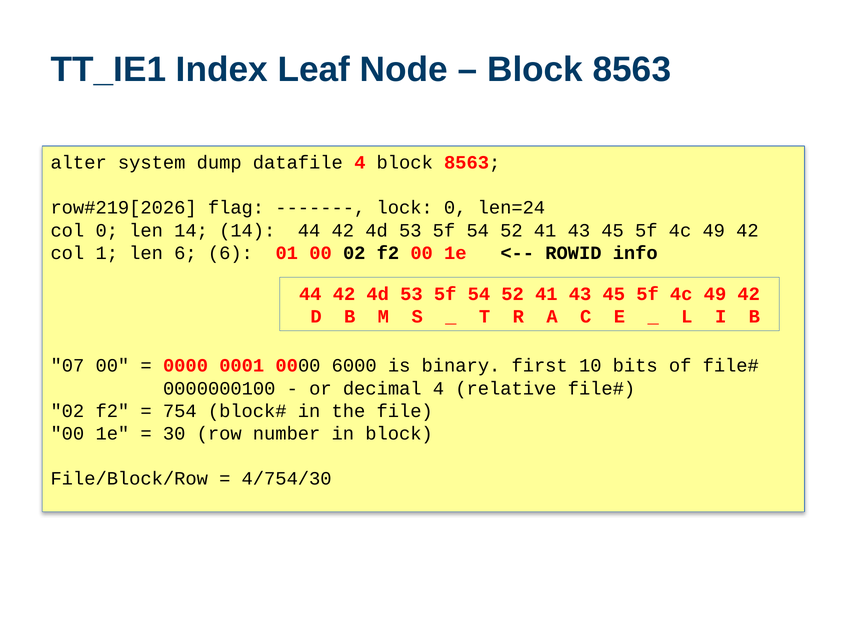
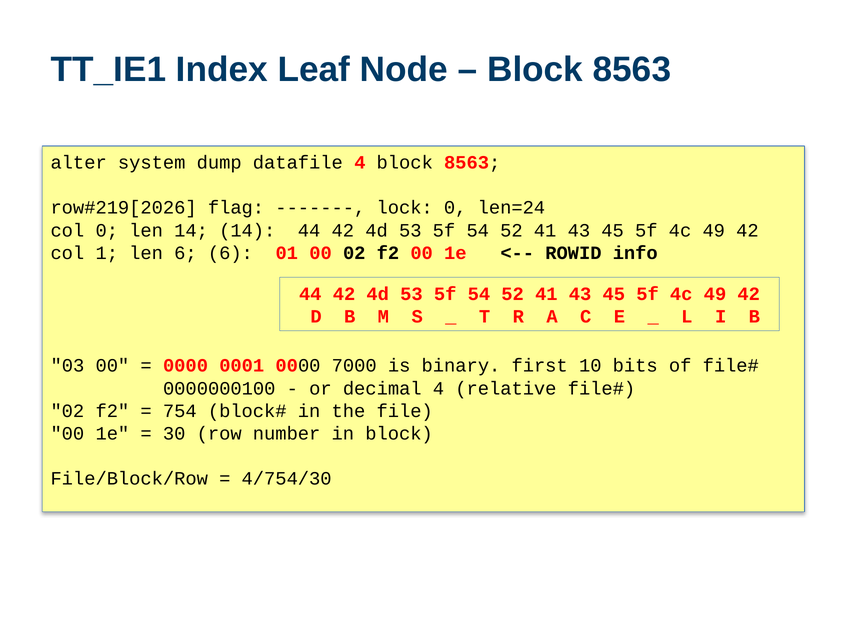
07: 07 -> 03 (67, 365)
6000: 6000 -> 7000 (354, 365)
